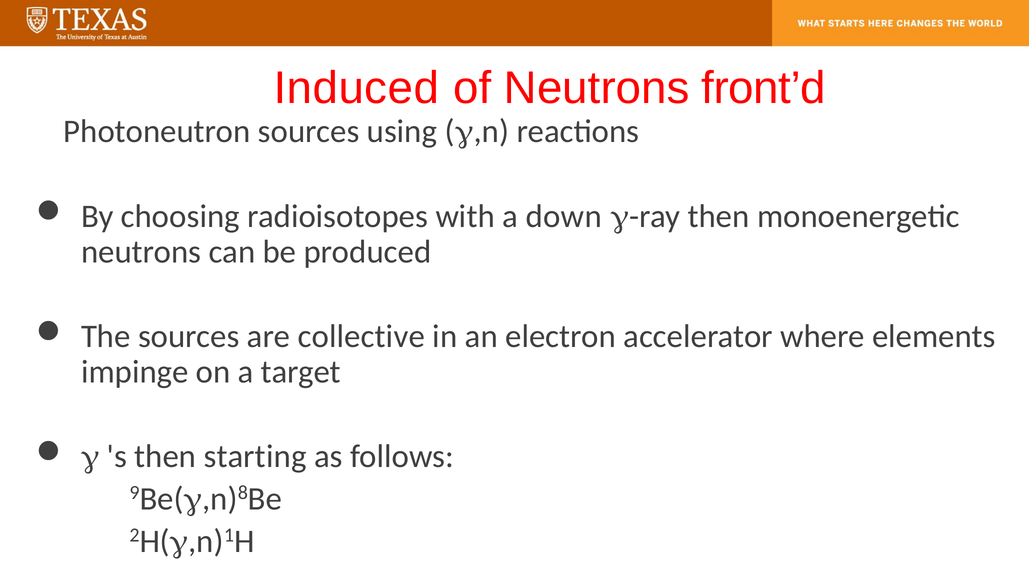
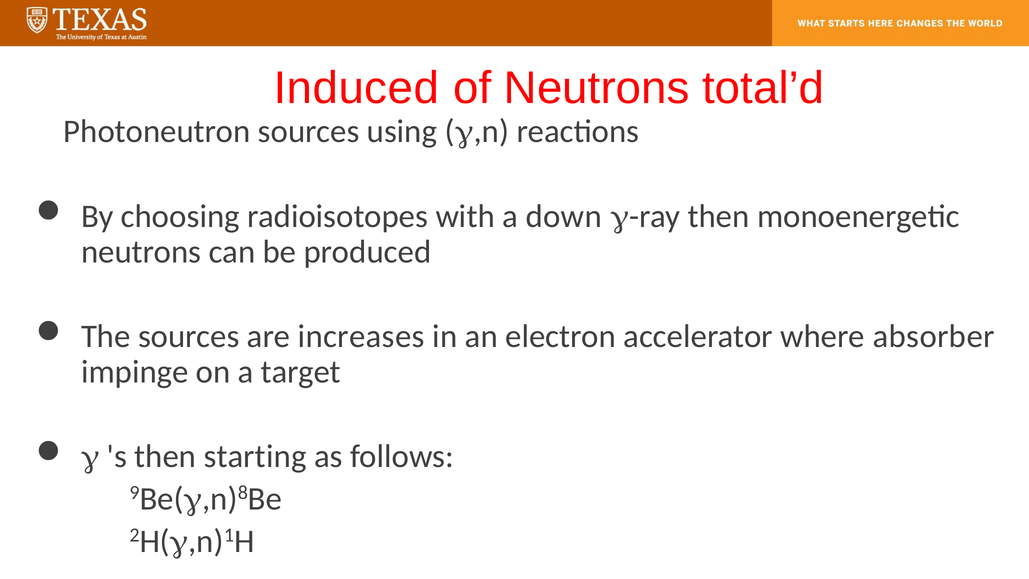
front’d: front’d -> total’d (763, 88)
collective: collective -> increases (361, 336)
elements: elements -> absorber (934, 336)
